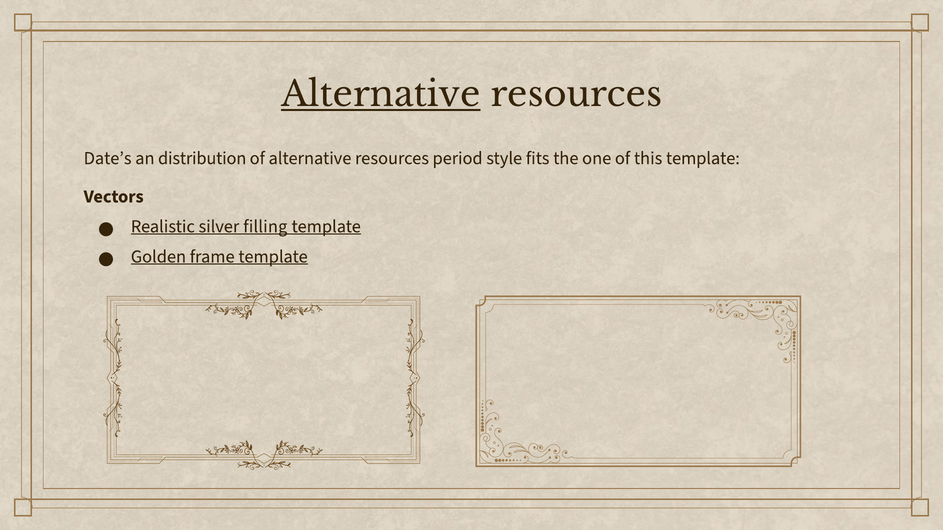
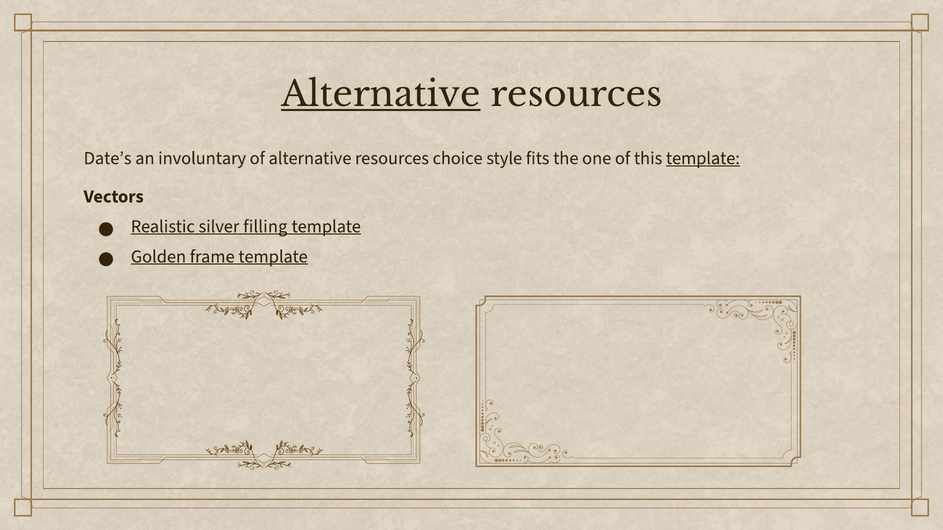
distribution: distribution -> involuntary (202, 158)
period: period -> choice (458, 158)
template underline: none -> present (703, 158)
